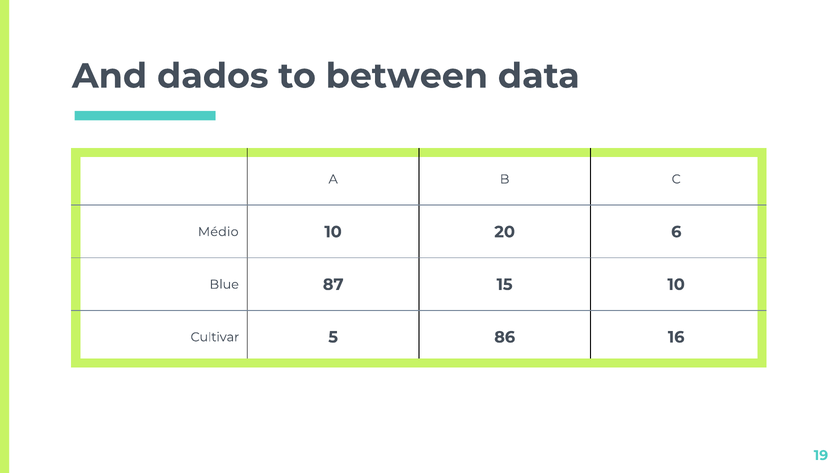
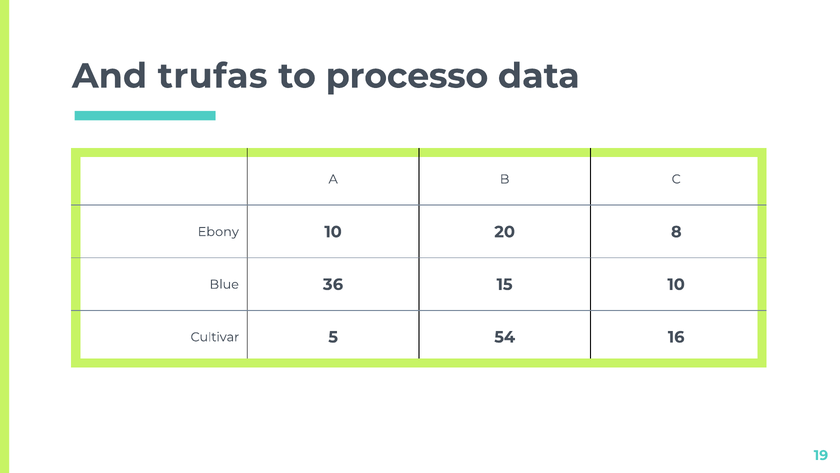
dados: dados -> trufas (213, 76)
between: between -> processo (407, 76)
Médio: Médio -> Ebony (218, 232)
6: 6 -> 8 (676, 232)
87: 87 -> 36 (333, 284)
86: 86 -> 54 (505, 337)
